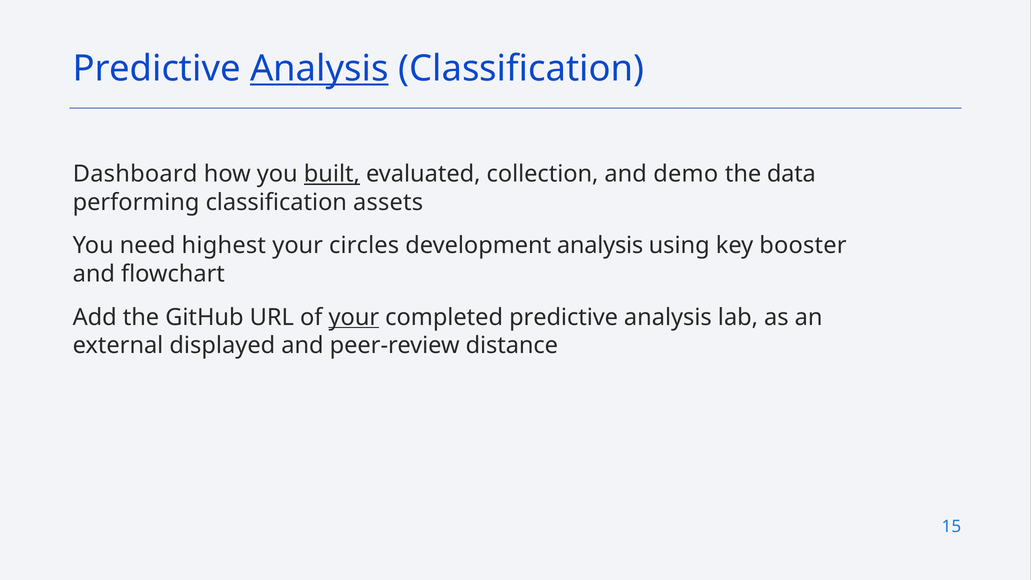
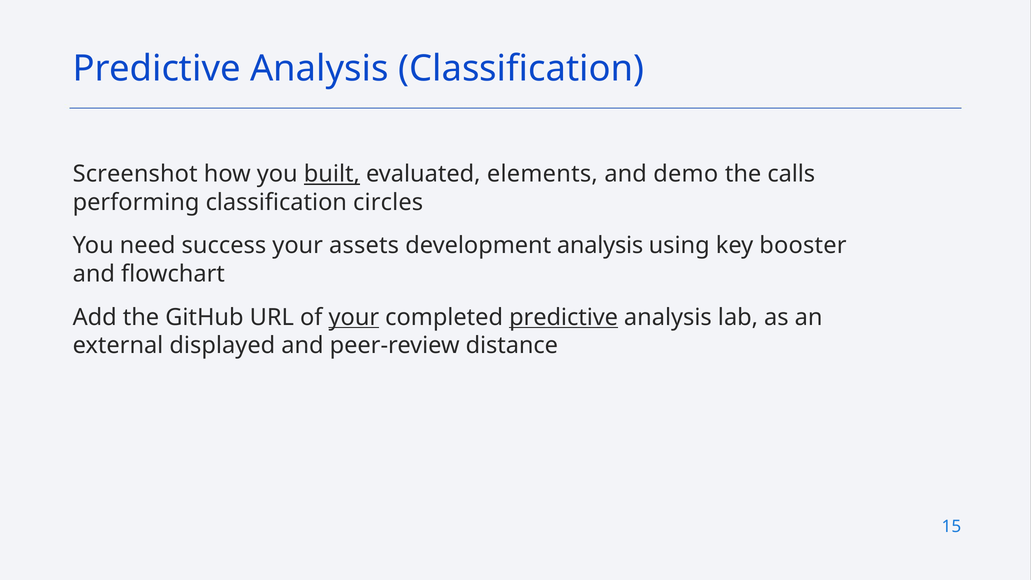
Analysis underline: present -> none (319, 69)
Dashboard: Dashboard -> Screenshot (135, 174)
collection: collection -> elements (542, 174)
data: data -> calls (791, 174)
assets: assets -> circles (388, 202)
highest: highest -> success (224, 246)
circles: circles -> assets (364, 246)
predictive underline: none -> present (564, 317)
